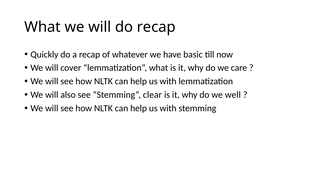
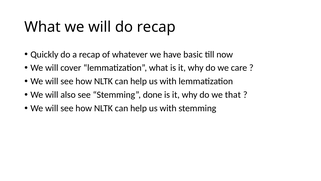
clear: clear -> done (153, 95)
well: well -> that (233, 95)
